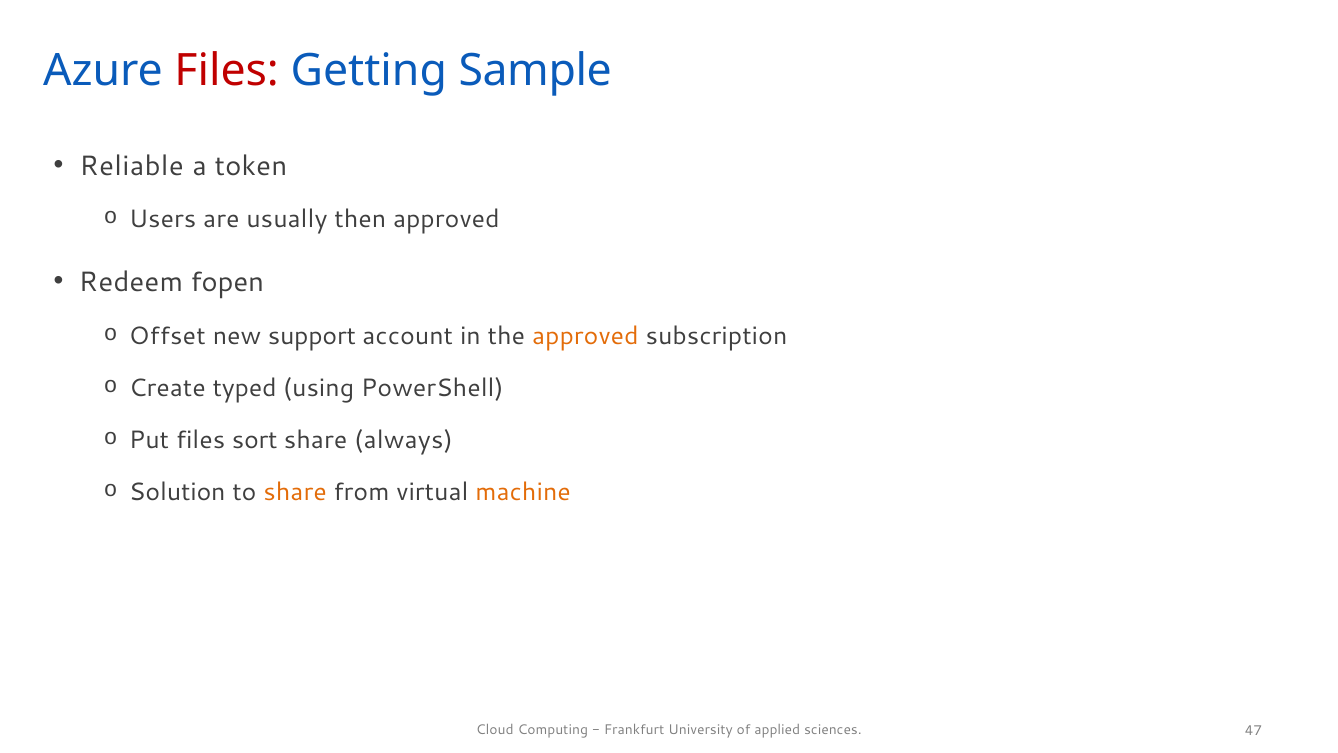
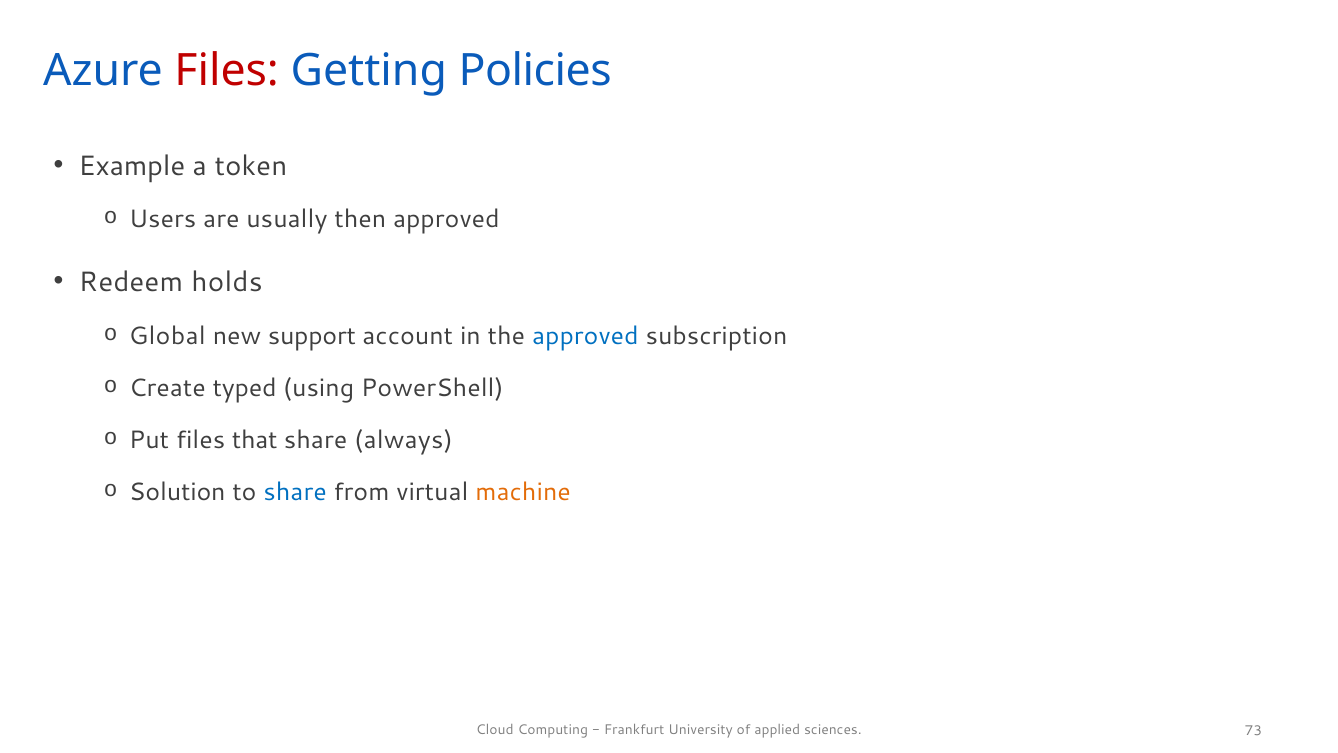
Sample: Sample -> Policies (535, 70)
Reliable: Reliable -> Example (132, 166)
fopen: fopen -> holds (227, 282)
Offset: Offset -> Global (167, 336)
approved colour: orange -> blue (585, 336)
sort: sort -> that (255, 440)
share colour: orange -> blue (295, 492)
47: 47 -> 73 (1254, 730)
